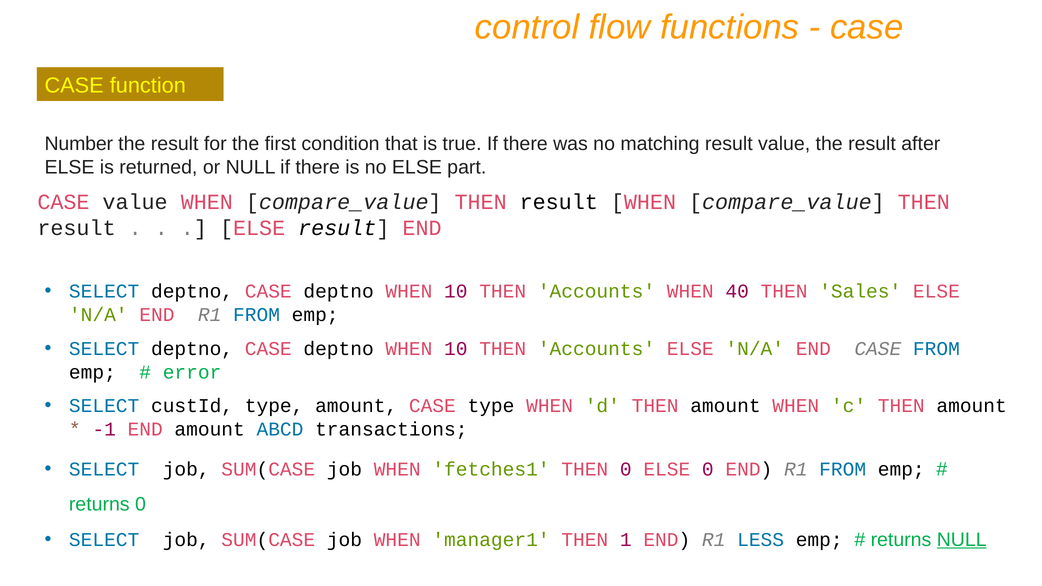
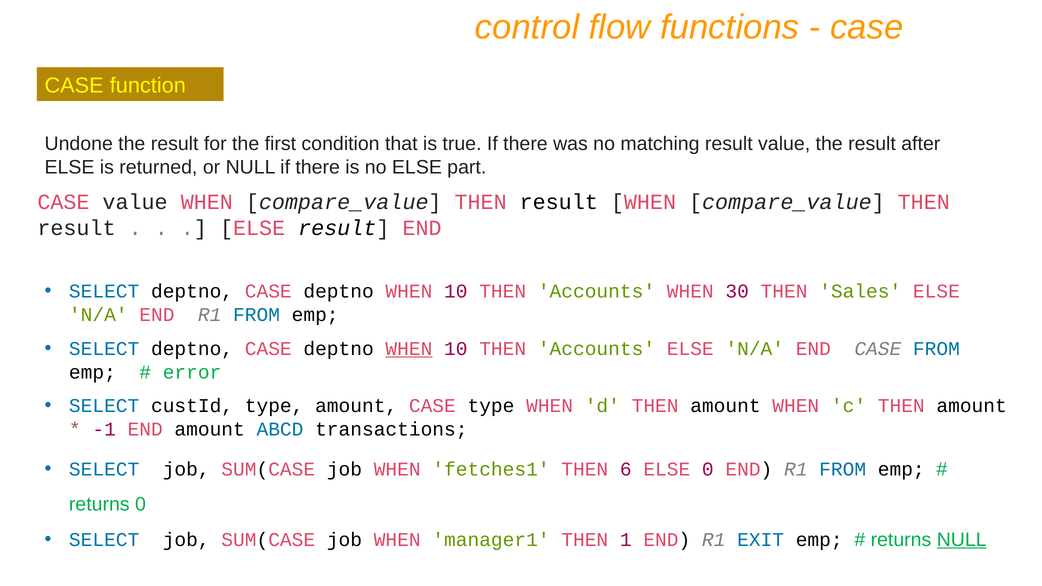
Number: Number -> Undone (79, 144)
40: 40 -> 30 (737, 292)
WHEN underline: none -> present (409, 349)
THEN 0: 0 -> 6 (626, 469)
LESS: LESS -> EXIT (761, 540)
